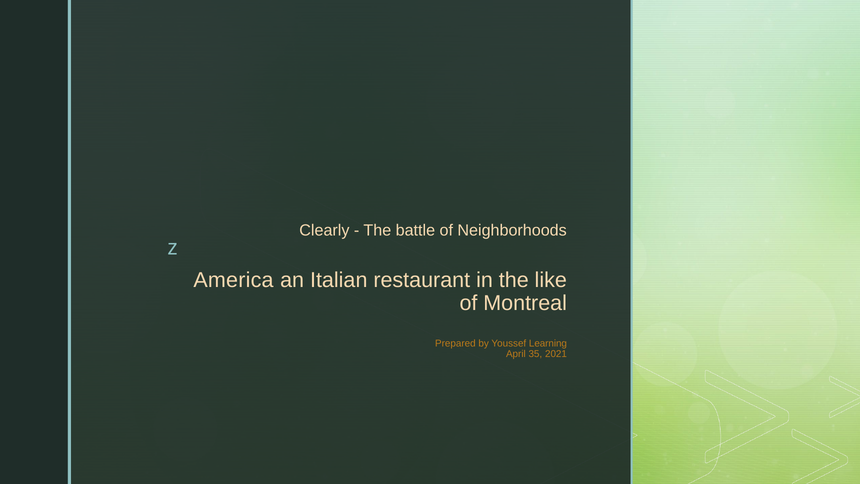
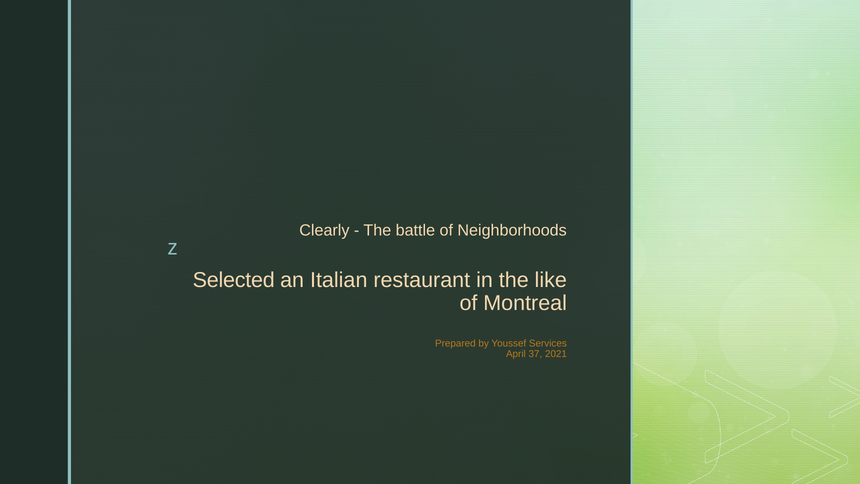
America: America -> Selected (234, 280)
Learning: Learning -> Services (548, 343)
35: 35 -> 37 (535, 354)
